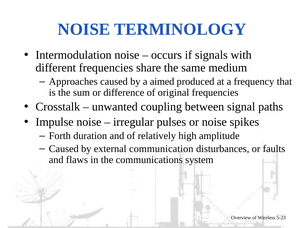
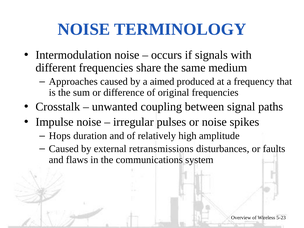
Forth: Forth -> Hops (60, 136)
communication: communication -> retransmissions (161, 149)
